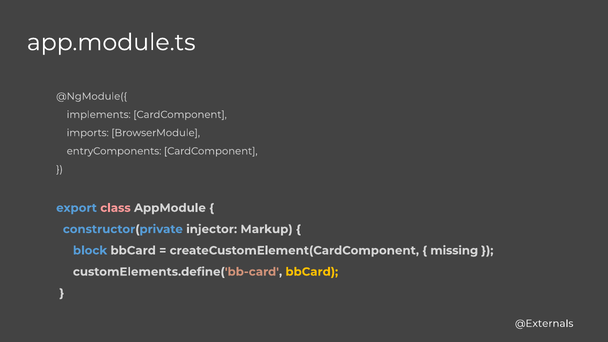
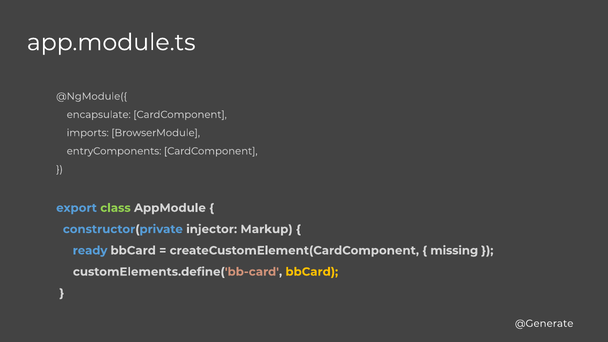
implements: implements -> encapsulate (99, 115)
class colour: pink -> light green (115, 208)
block: block -> ready (90, 251)
@Externals: @Externals -> @Generate (544, 323)
